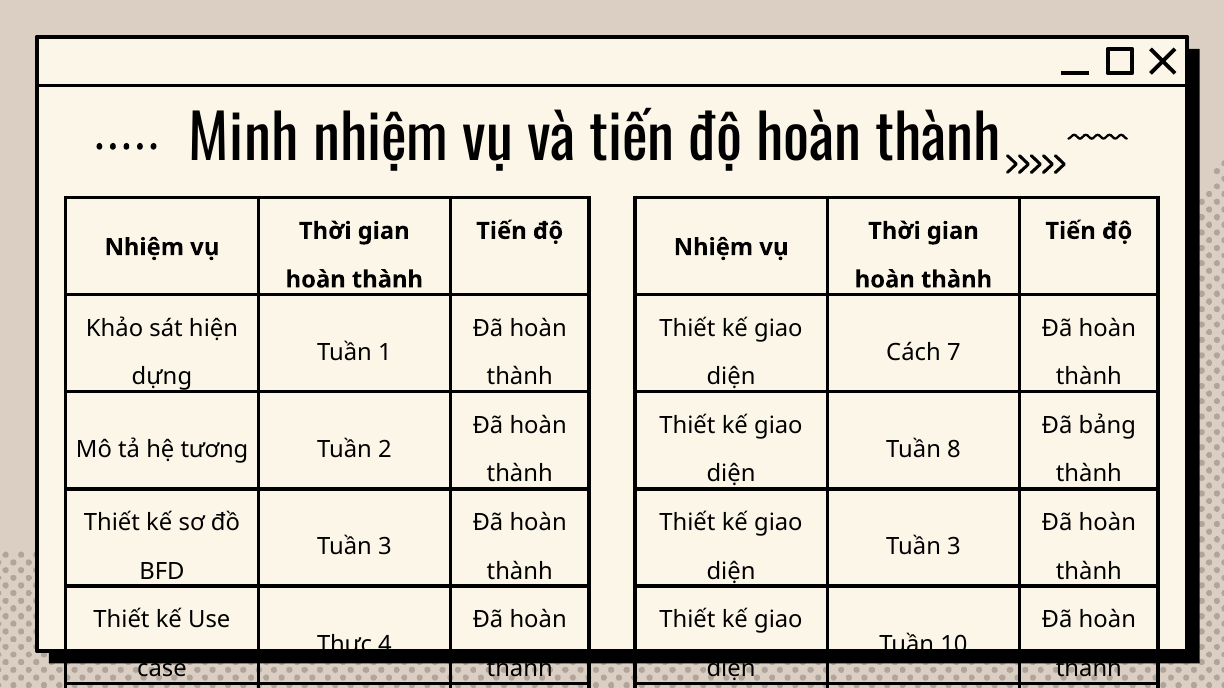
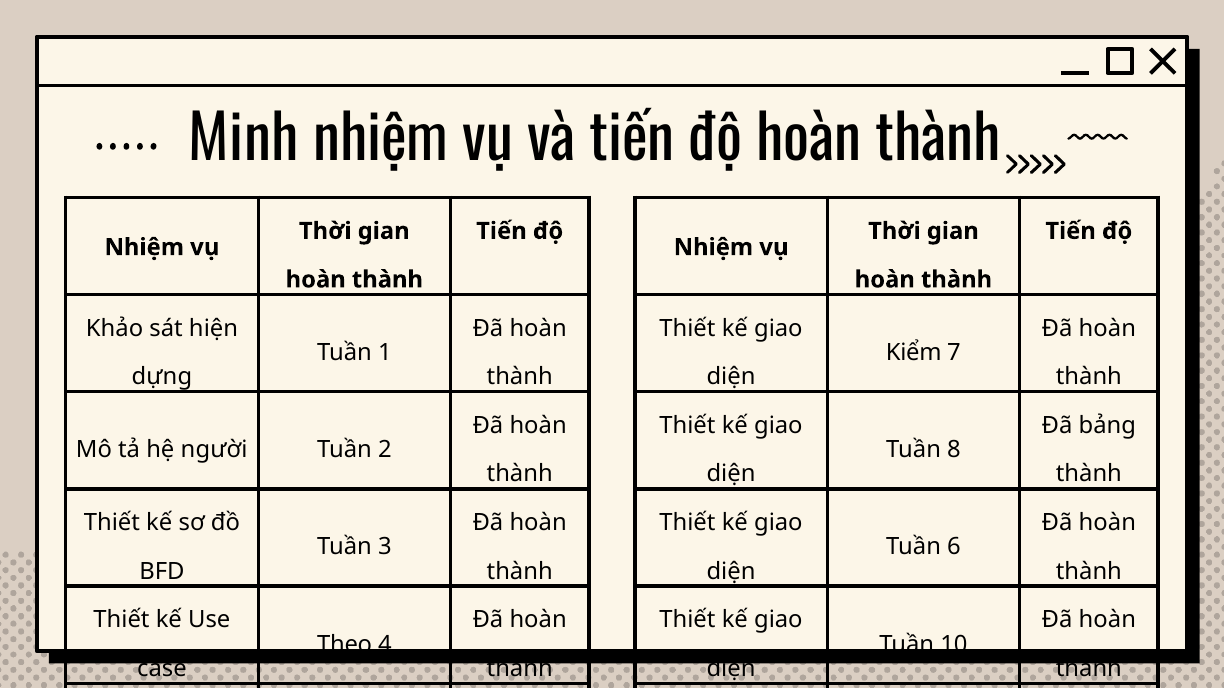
Cách: Cách -> Kiểm (914, 353)
tương: tương -> người (214, 450)
3: 3 -> 6 (954, 547)
Thực: Thực -> Theo (345, 645)
